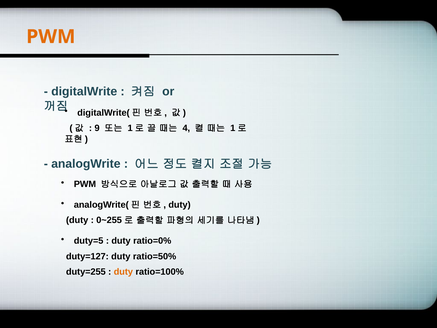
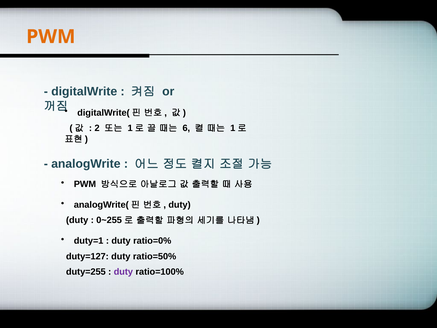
9: 9 -> 2 (97, 128)
4: 4 -> 6 (186, 128)
duty=5: duty=5 -> duty=1 (89, 241)
duty colour: orange -> purple (123, 272)
